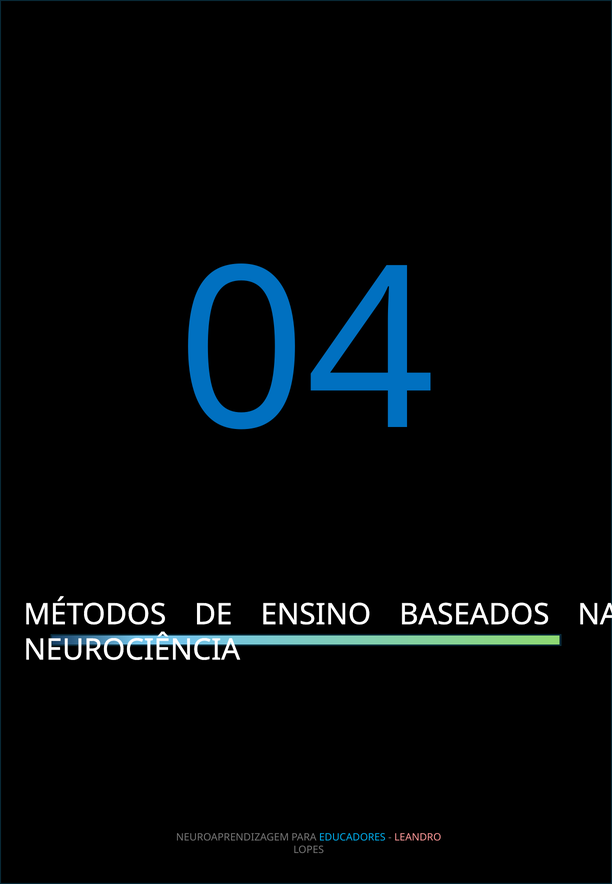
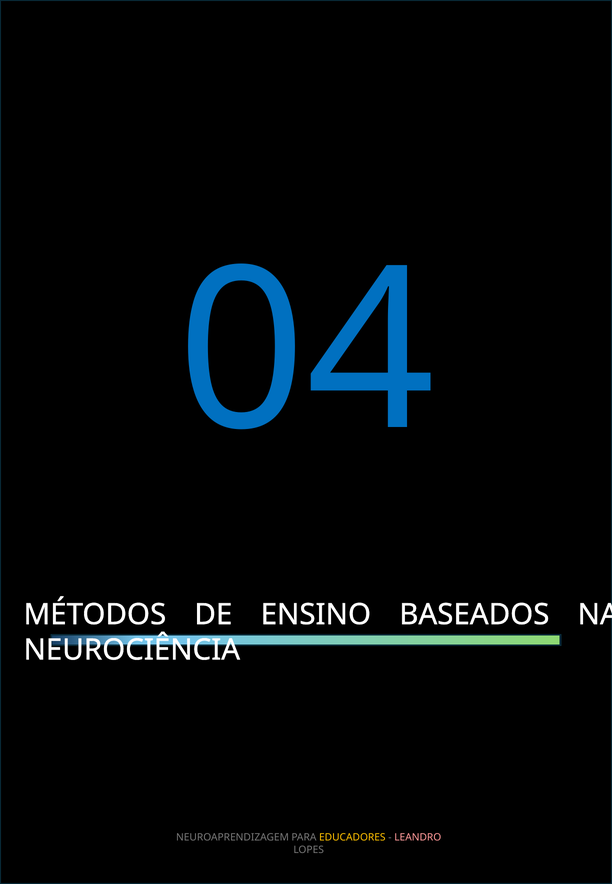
EDUCADORES colour: light blue -> yellow (352, 837)
